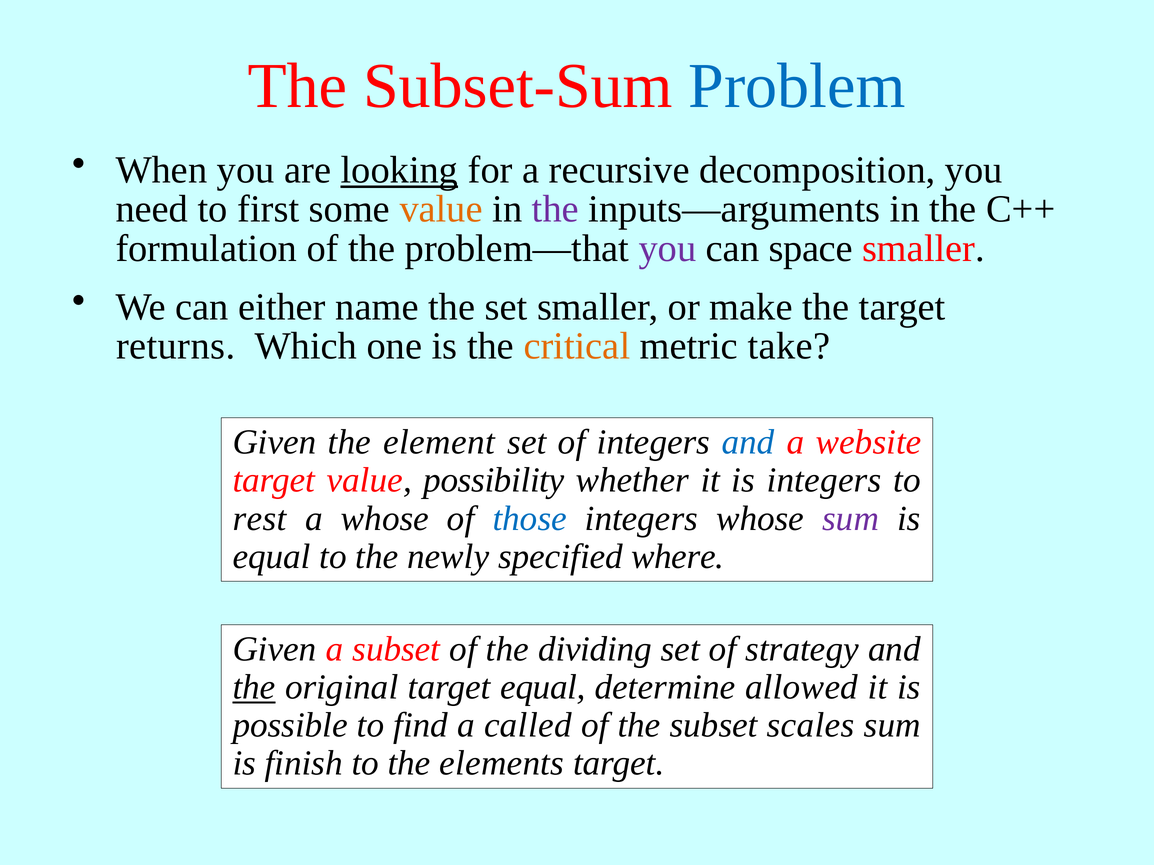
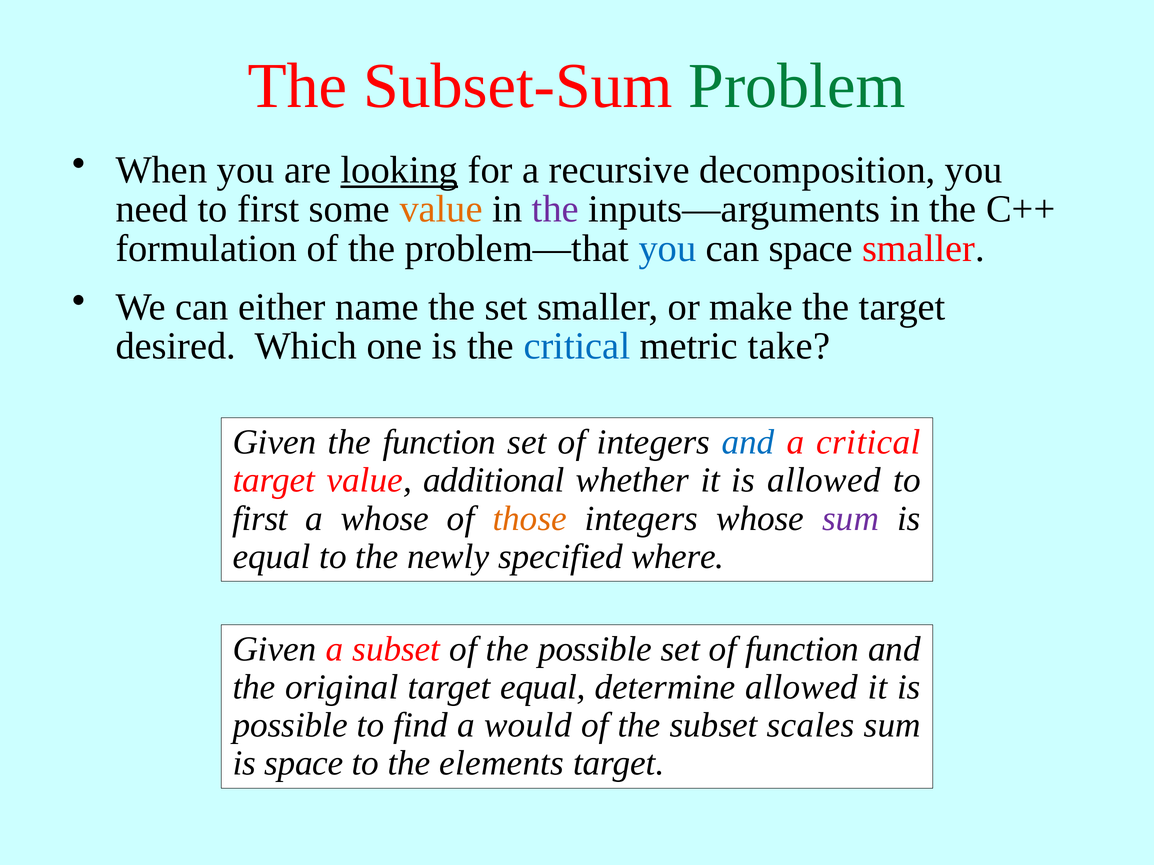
Problem colour: blue -> green (797, 86)
you colour: purple -> blue (667, 249)
returns: returns -> desired (176, 346)
critical colour: orange -> blue (577, 346)
the element: element -> function (439, 443)
a website: website -> critical (868, 443)
possibility: possibility -> additional (494, 481)
is integers: integers -> allowed (824, 481)
rest: rest -> first (260, 519)
those colour: blue -> orange (530, 519)
the dividing: dividing -> possible (595, 650)
of strategy: strategy -> function (802, 650)
the underline: present -> none (254, 688)
called: called -> would (528, 726)
is finish: finish -> space (304, 764)
